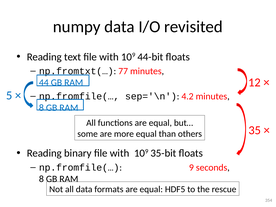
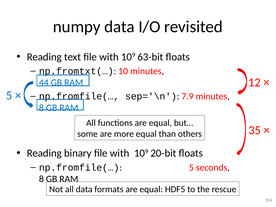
44-bit: 44-bit -> 63-bit (150, 57)
77: 77 -> 10 (123, 71)
4.2: 4.2 -> 7.9 (187, 96)
35-bit: 35-bit -> 20-bit (163, 153)
np.fromfile(… 9: 9 -> 5 (191, 167)
